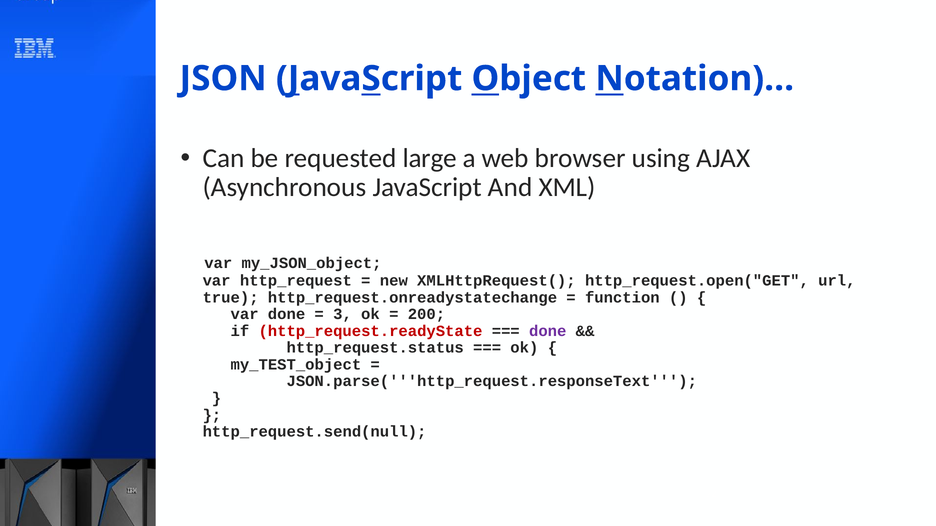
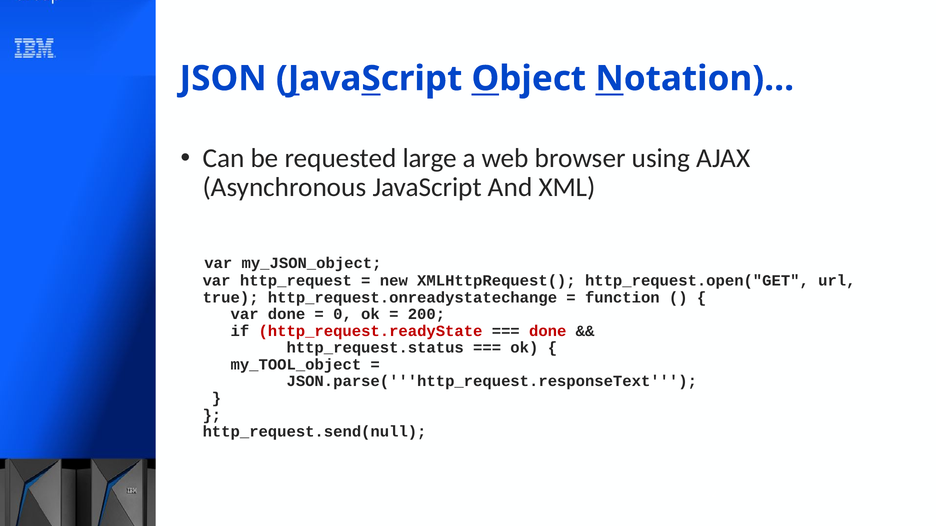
3: 3 -> 0 (343, 314)
done colour: purple -> red (548, 331)
my_TEST_object: my_TEST_object -> my_TOOL_object (296, 365)
